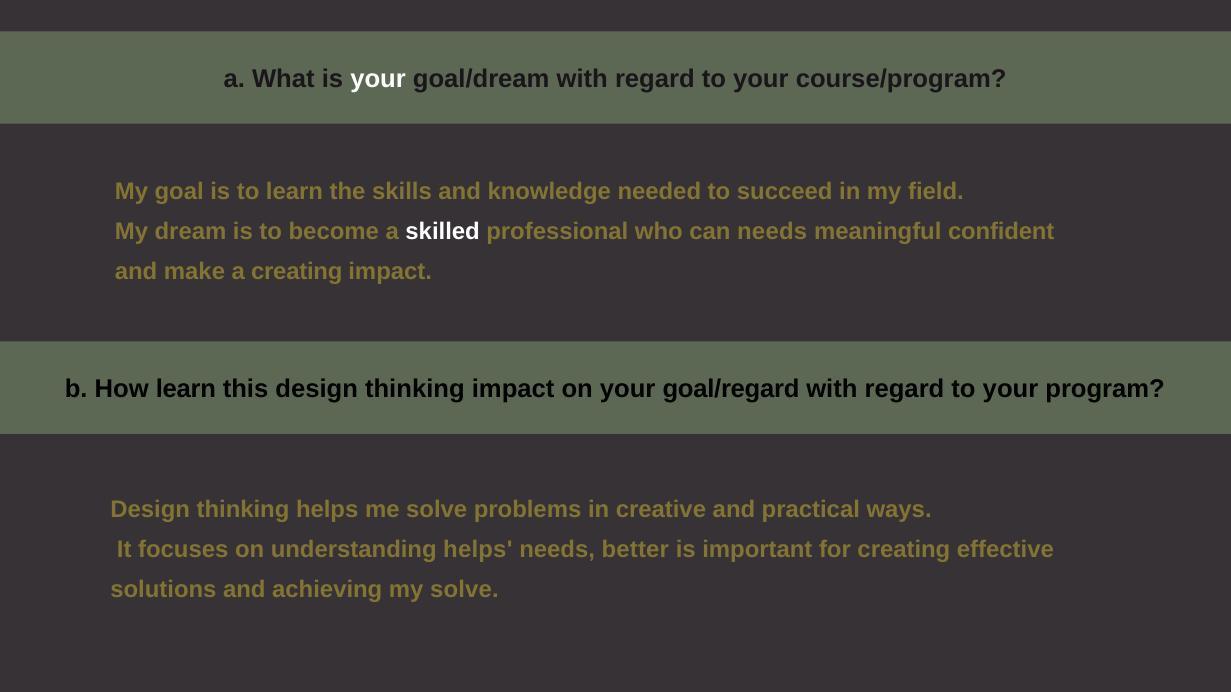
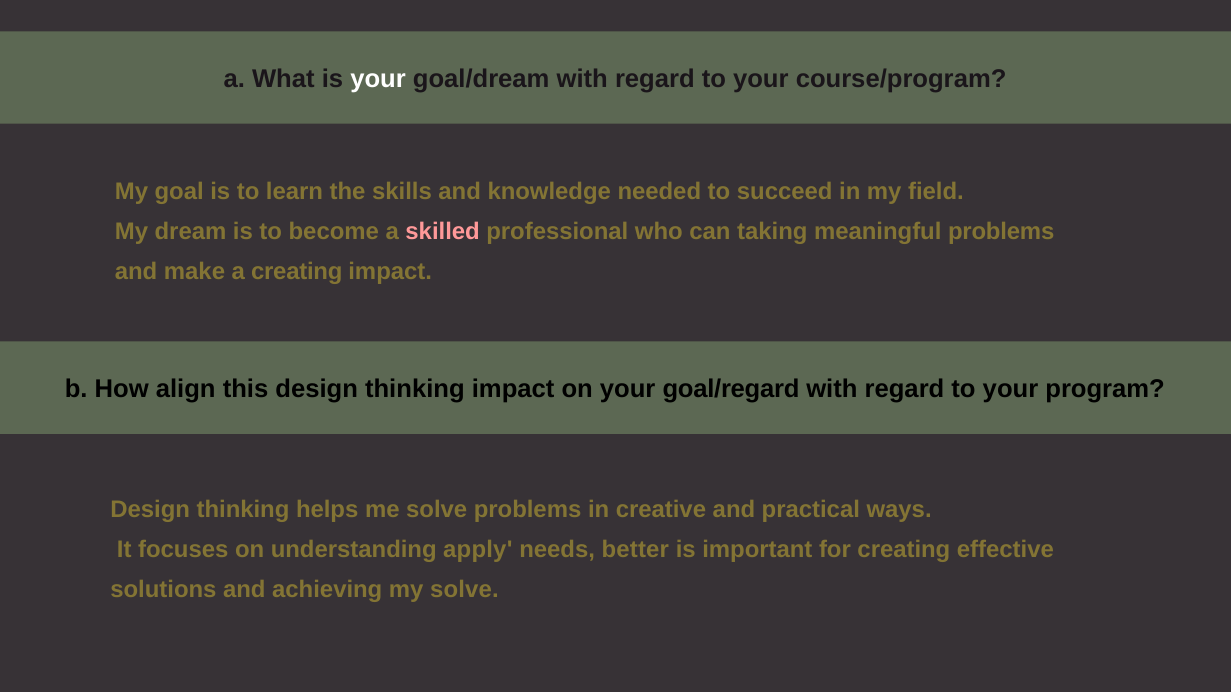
skilled colour: white -> pink (443, 232)
can needs: needs -> taking (772, 232)
meaningful confident: confident -> problems (1001, 232)
How learn: learn -> align (186, 390)
understanding helps: helps -> apply (478, 550)
